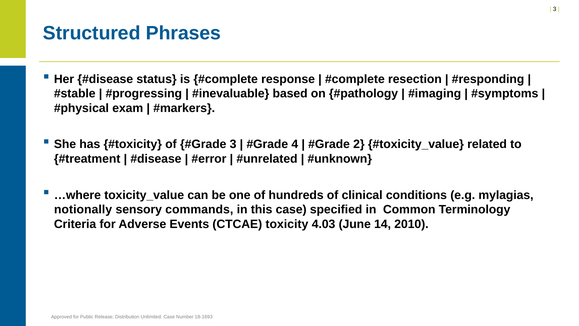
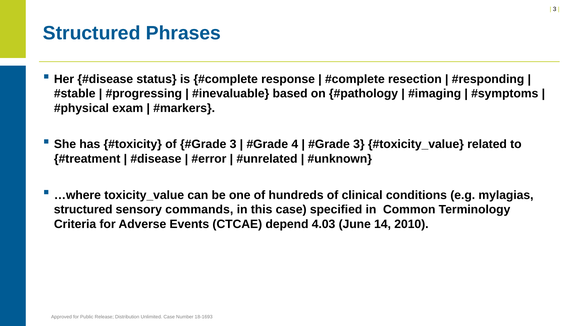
2: 2 -> 3 (359, 144)
notionally: notionally -> structured (83, 209)
toxicity: toxicity -> depend (287, 224)
